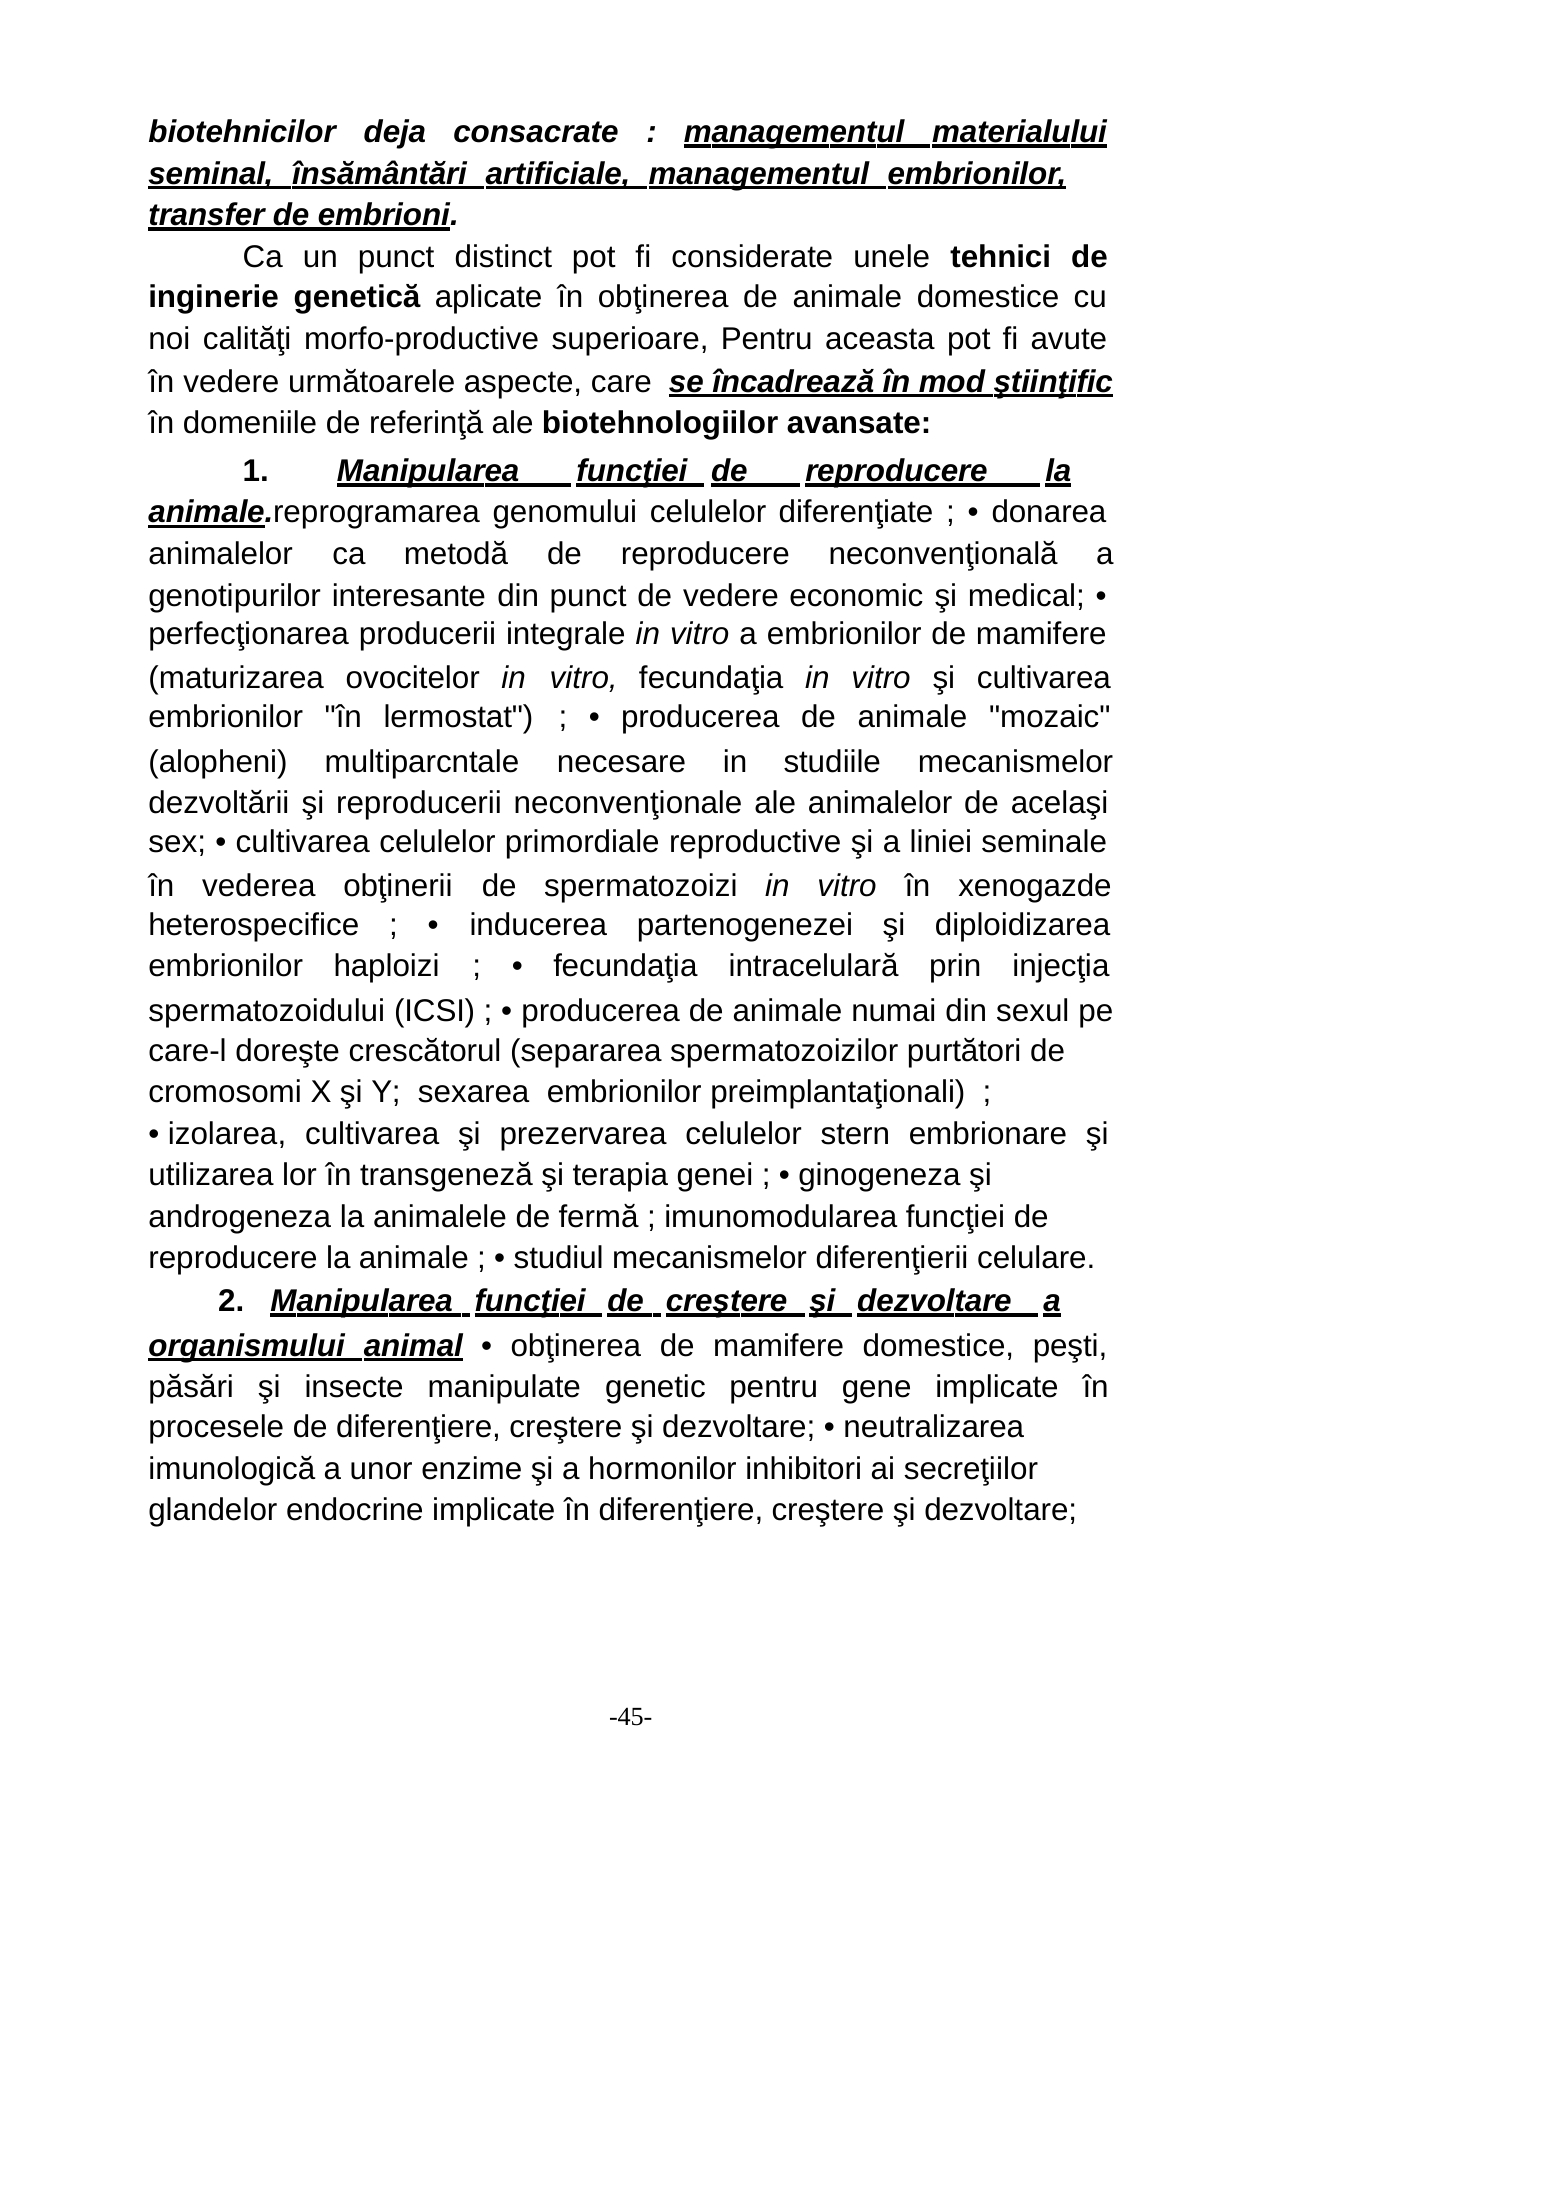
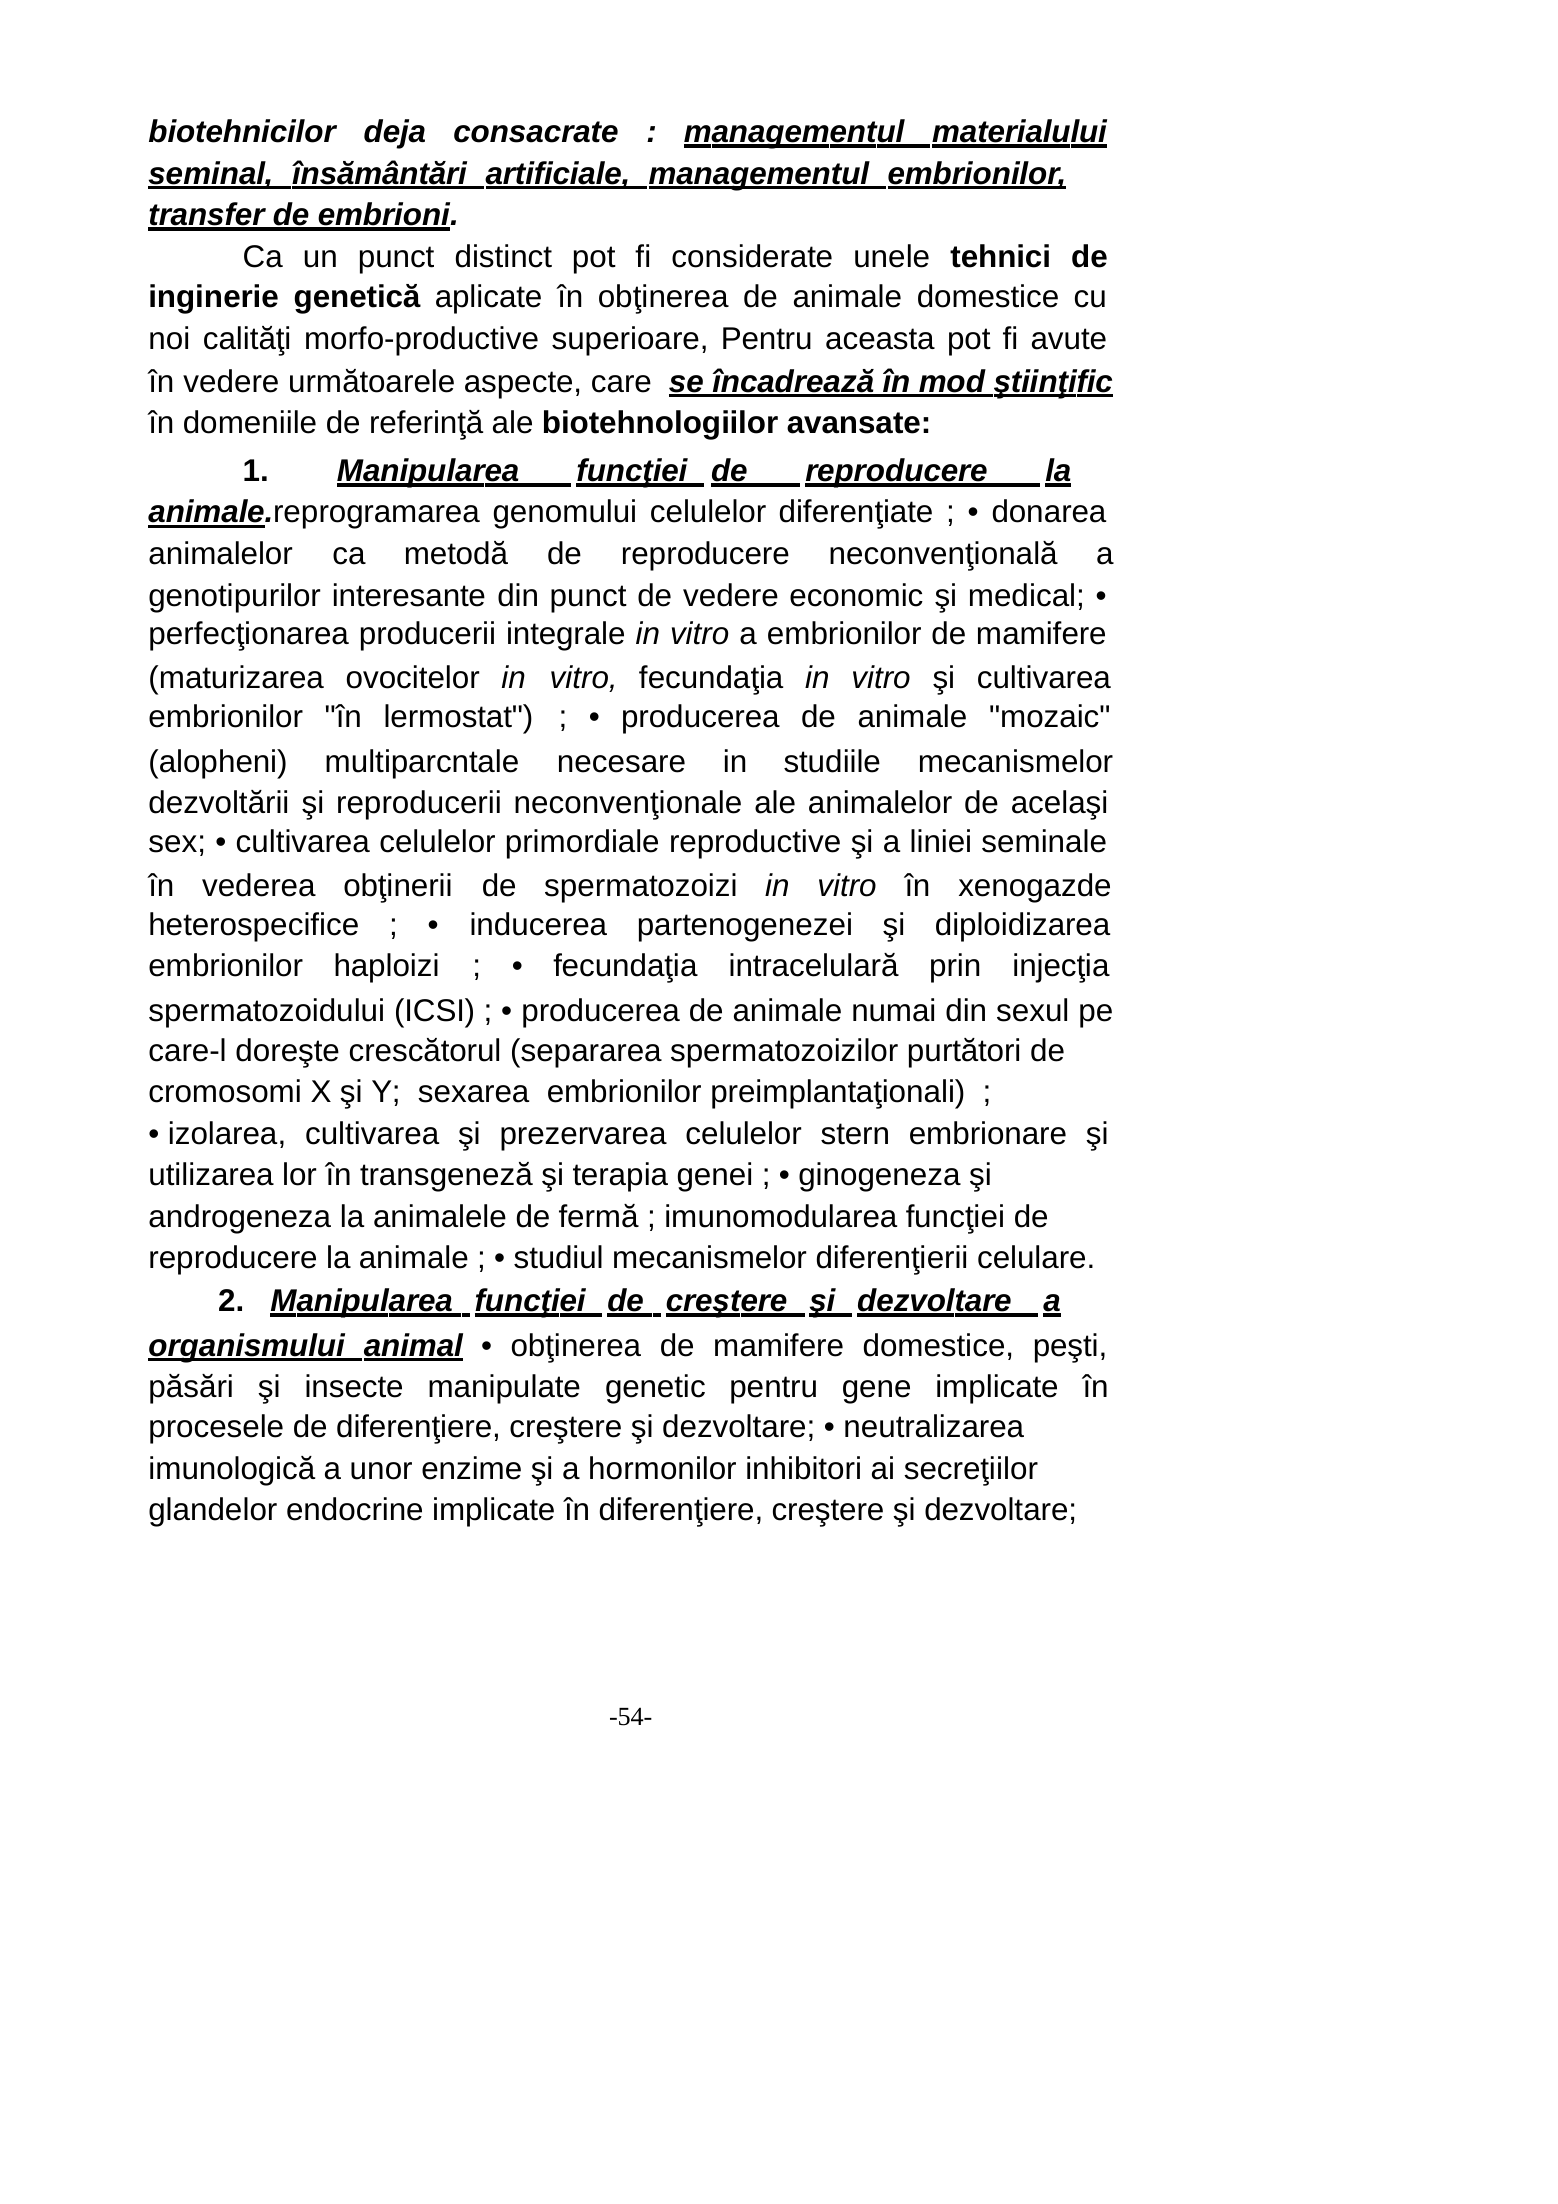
-45-: -45- -> -54- (631, 1718)
